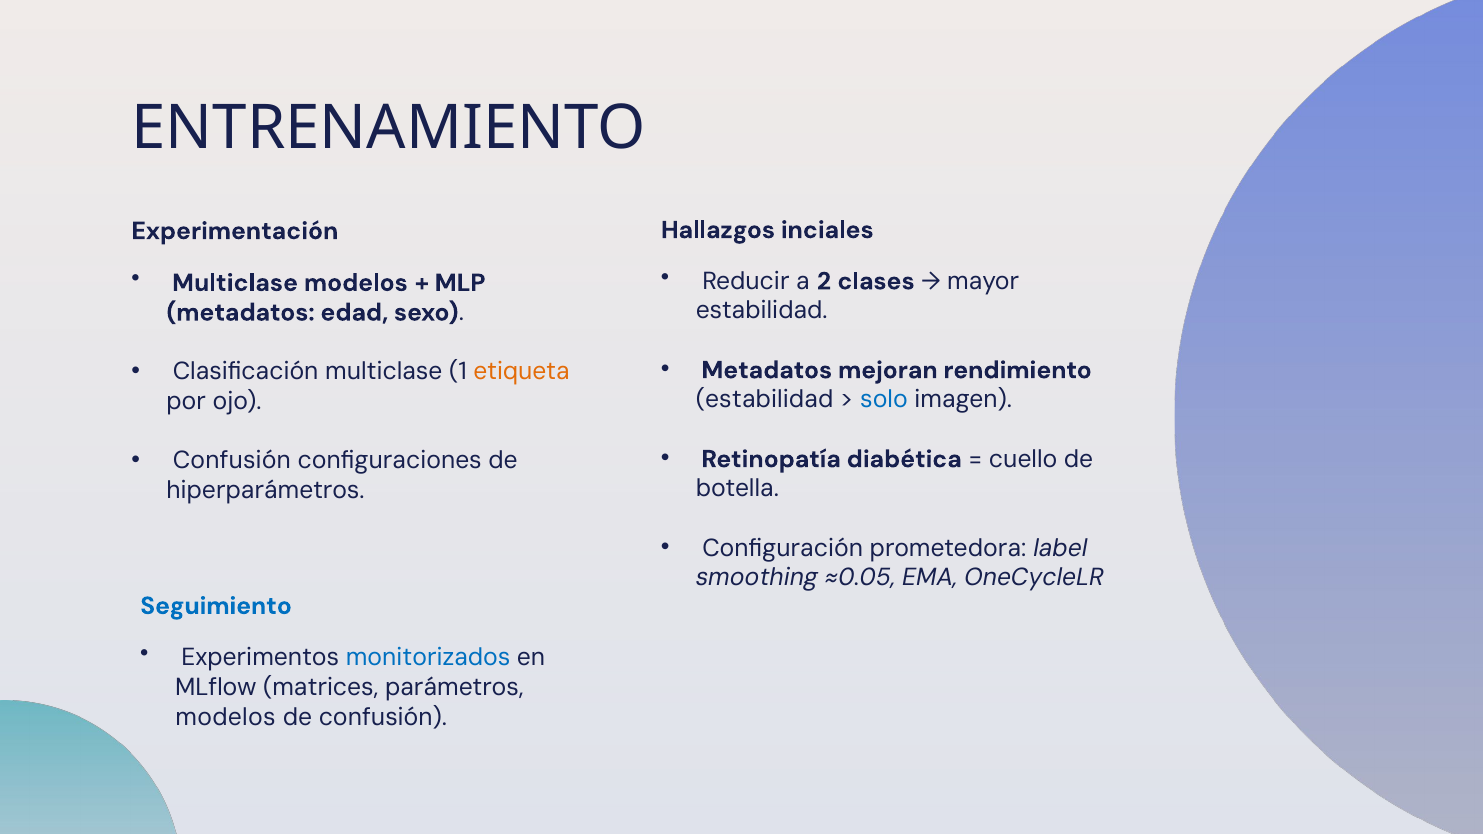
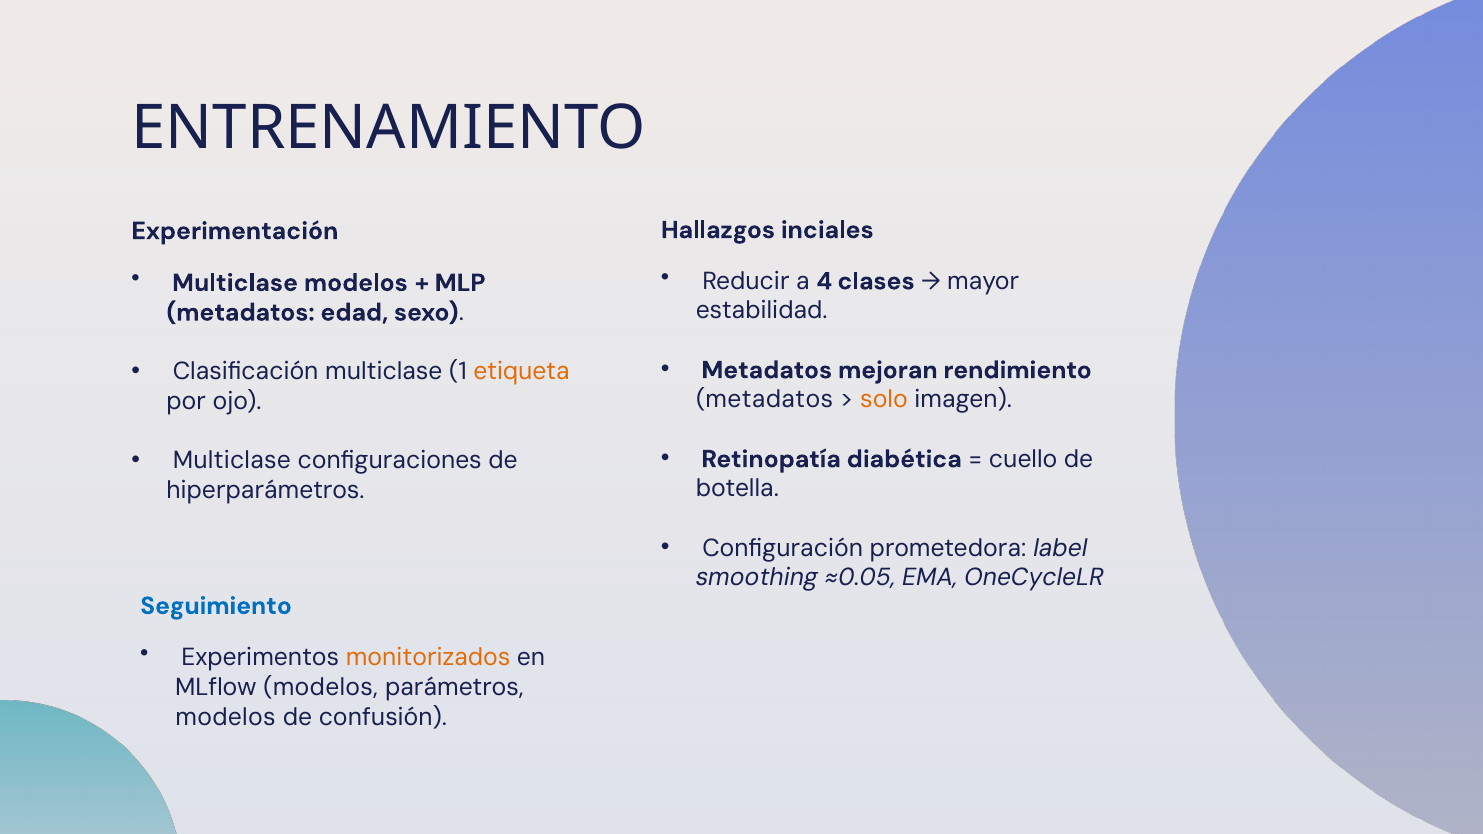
2: 2 -> 4 (824, 281)
estabilidad: estabilidad -> metadatos (765, 400)
solo colour: blue -> orange (884, 400)
Confusión: Confusión -> Multiclase (232, 461)
monitorizados colour: blue -> orange (428, 658)
MLflow matrices: matrices -> modelos (321, 687)
